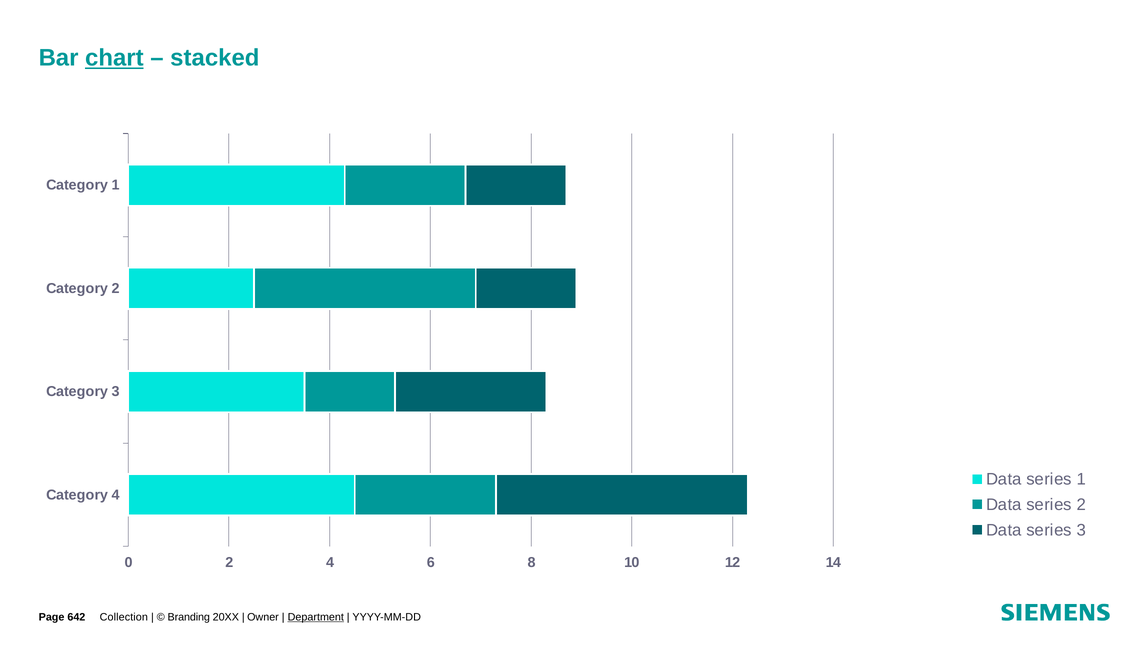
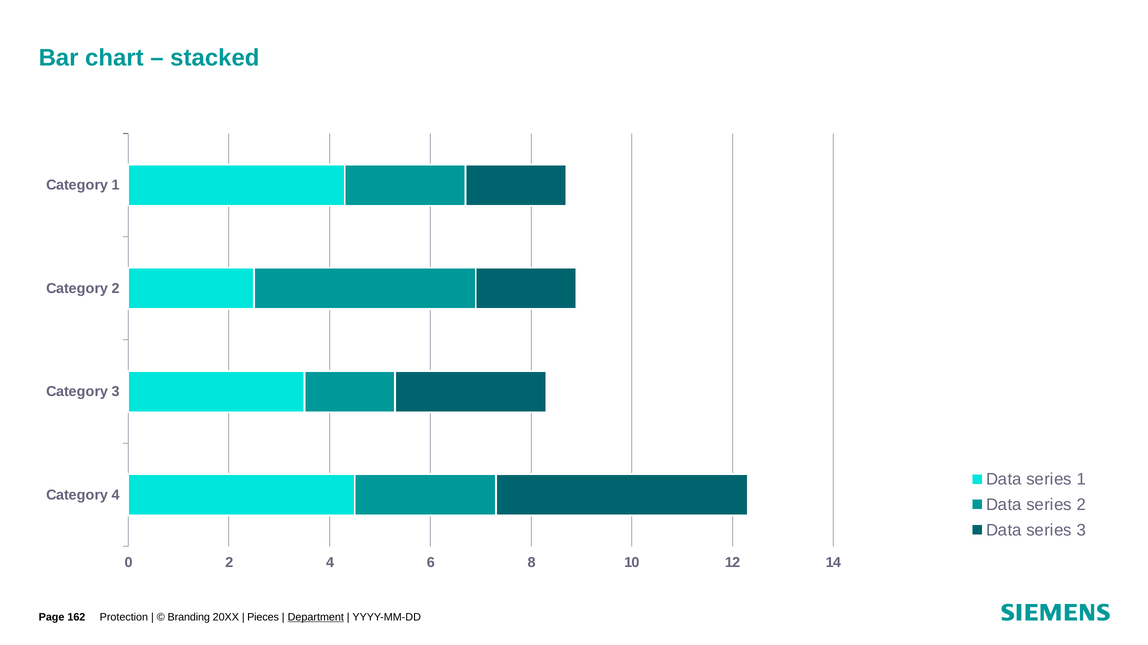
chart underline: present -> none (114, 58)
642: 642 -> 162 (76, 618)
Collection: Collection -> Protection (124, 618)
Owner: Owner -> Pieces (263, 618)
